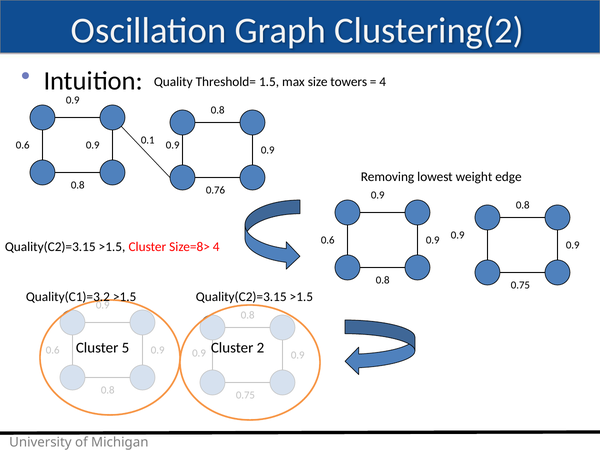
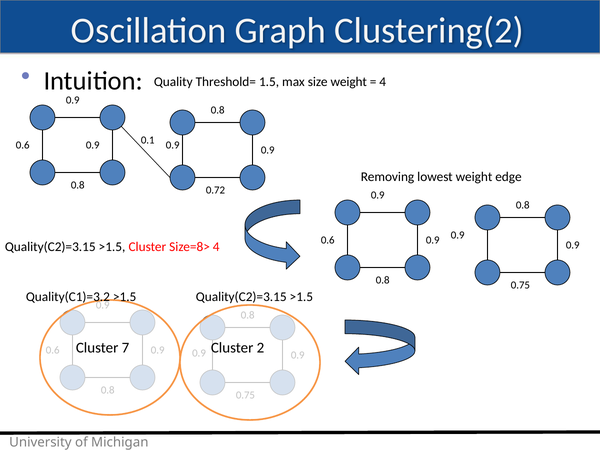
size towers: towers -> weight (349, 82)
0.76: 0.76 -> 0.72 (215, 190)
5: 5 -> 7 (126, 348)
